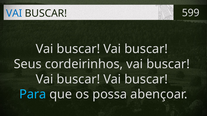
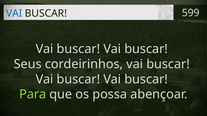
Para colour: light blue -> light green (33, 95)
